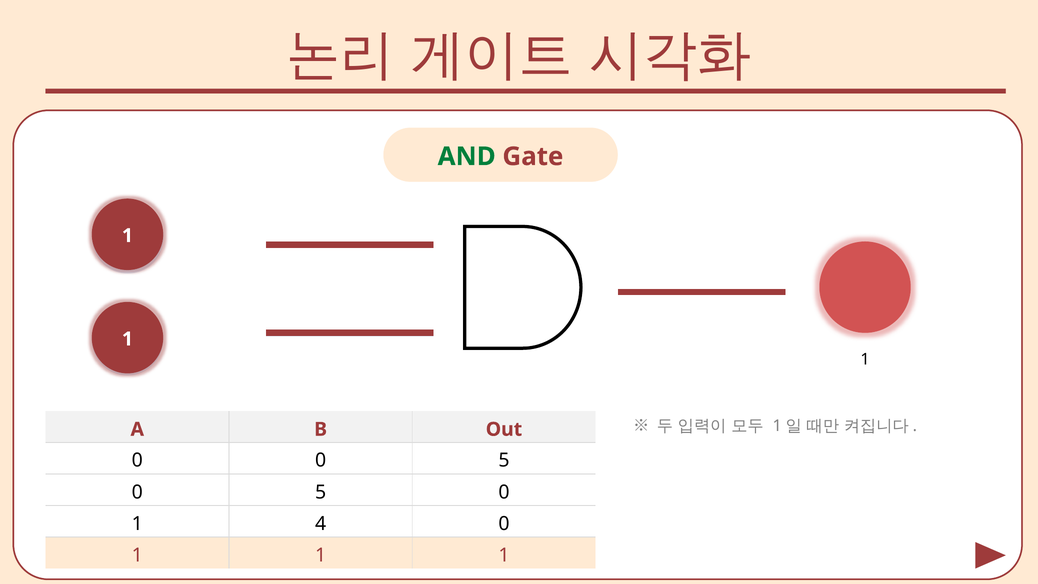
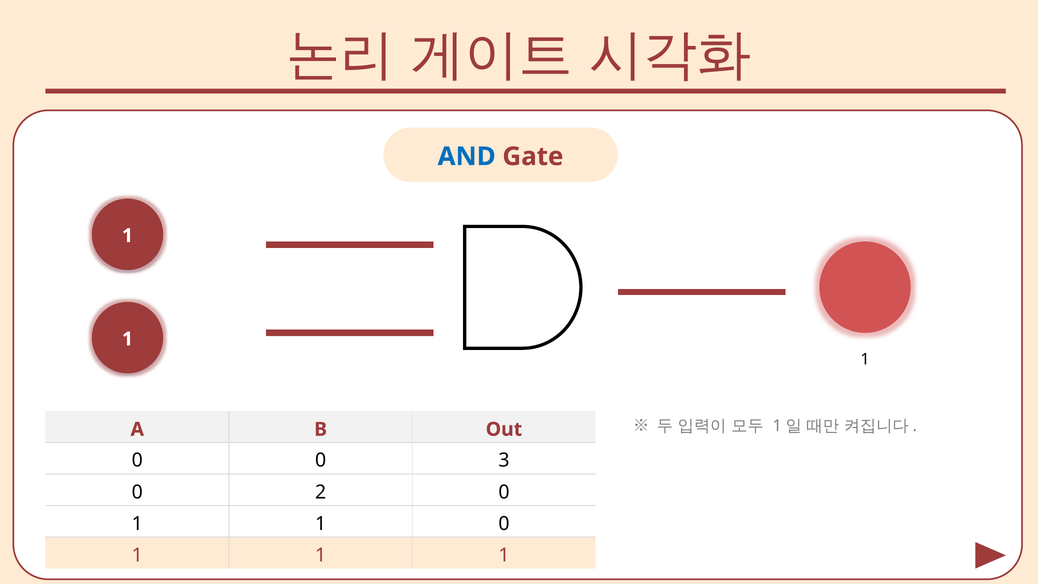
AND colour: green -> blue (467, 157)
0 0 5: 5 -> 3 (504, 460)
5: 5 -> 2 (321, 492)
4: 4 -> 1 (321, 524)
